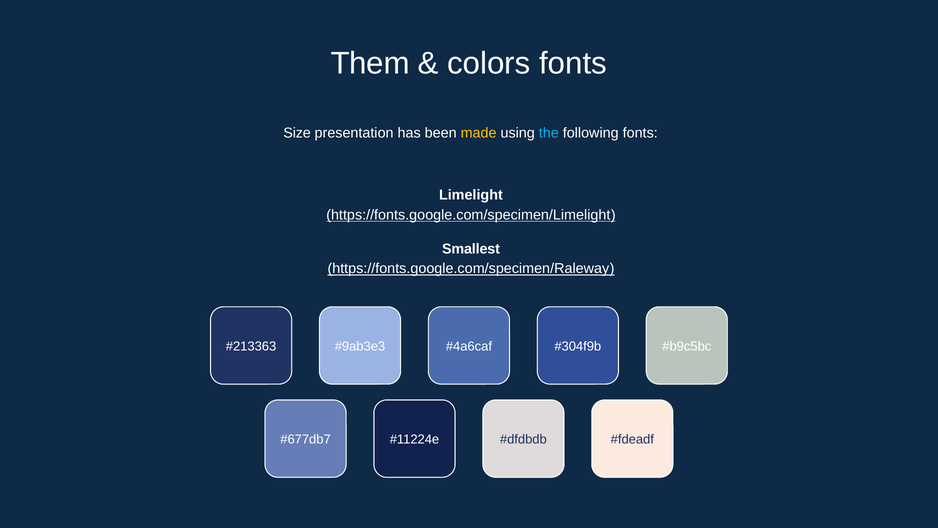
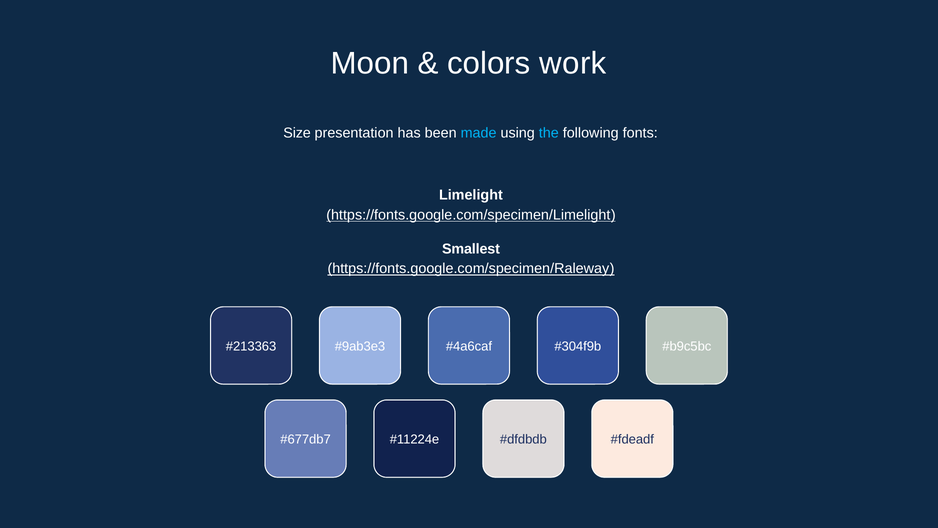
Them: Them -> Moon (370, 64)
colors fonts: fonts -> work (573, 64)
made colour: yellow -> light blue (479, 133)
